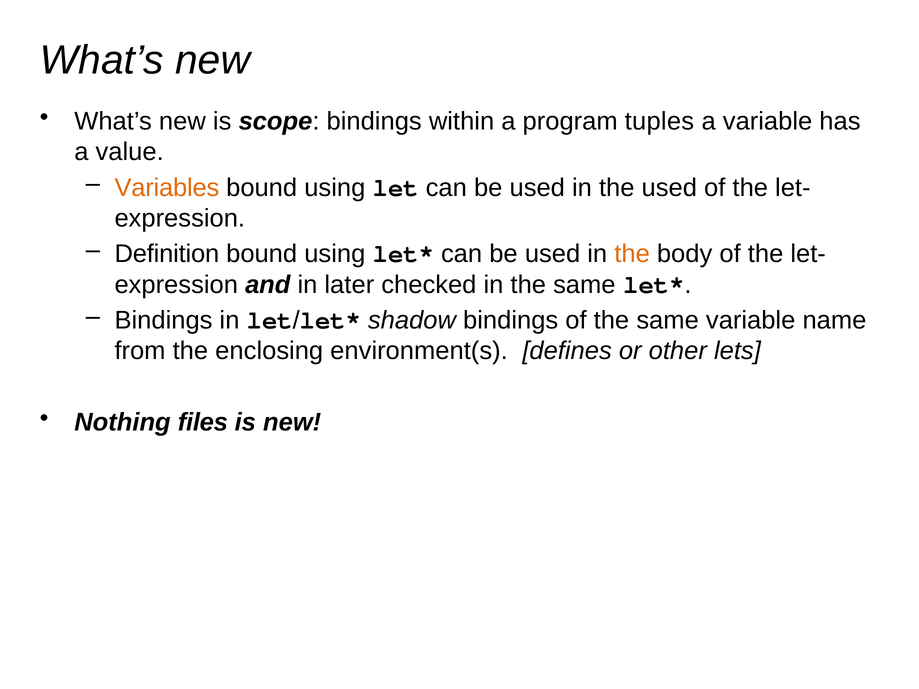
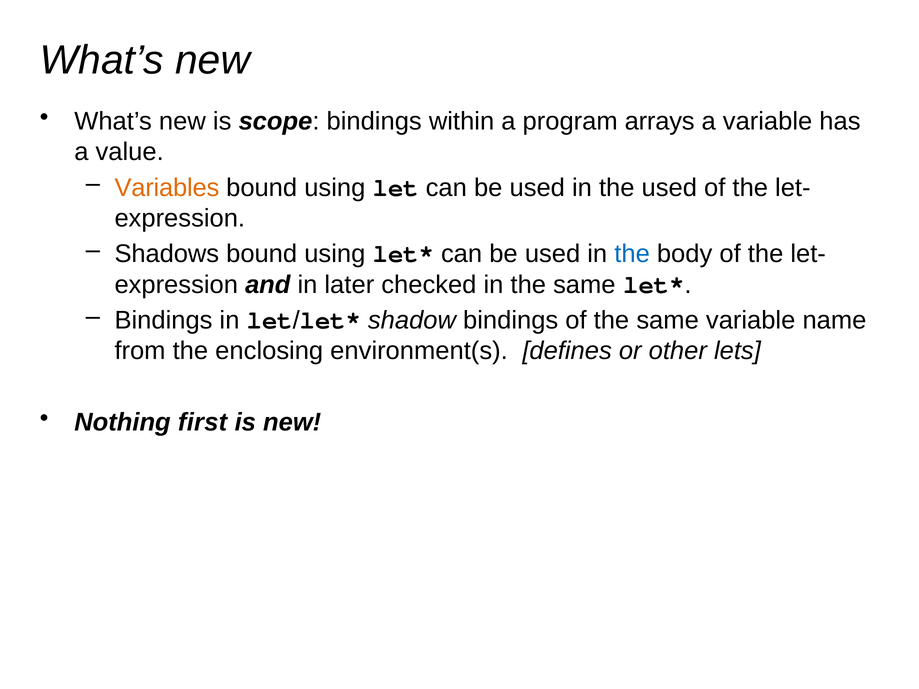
tuples: tuples -> arrays (660, 121)
Definition: Definition -> Shadows (167, 254)
the colour: orange -> blue (632, 254)
files: files -> first (203, 423)
